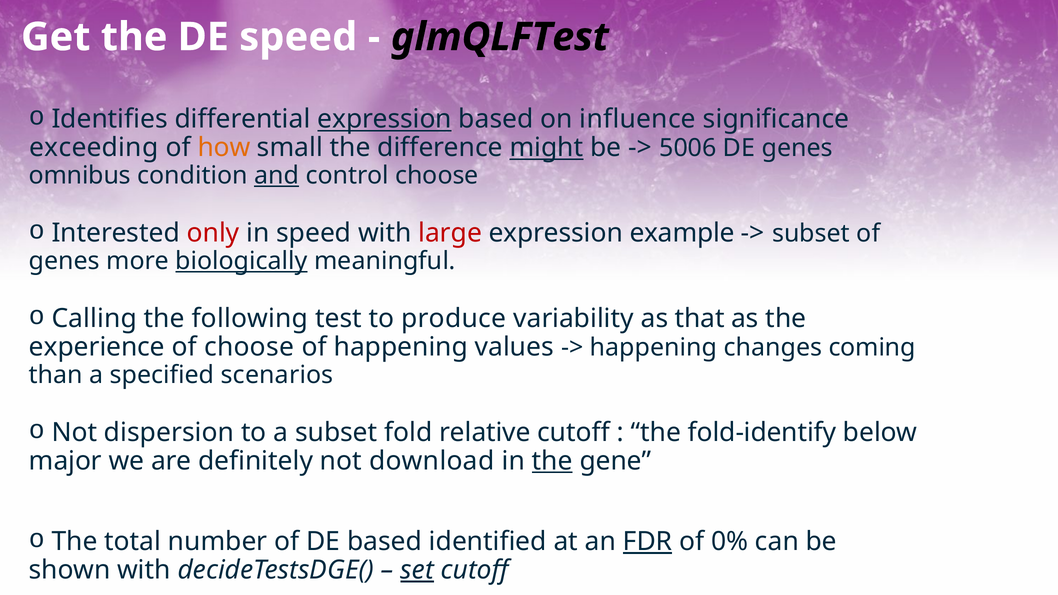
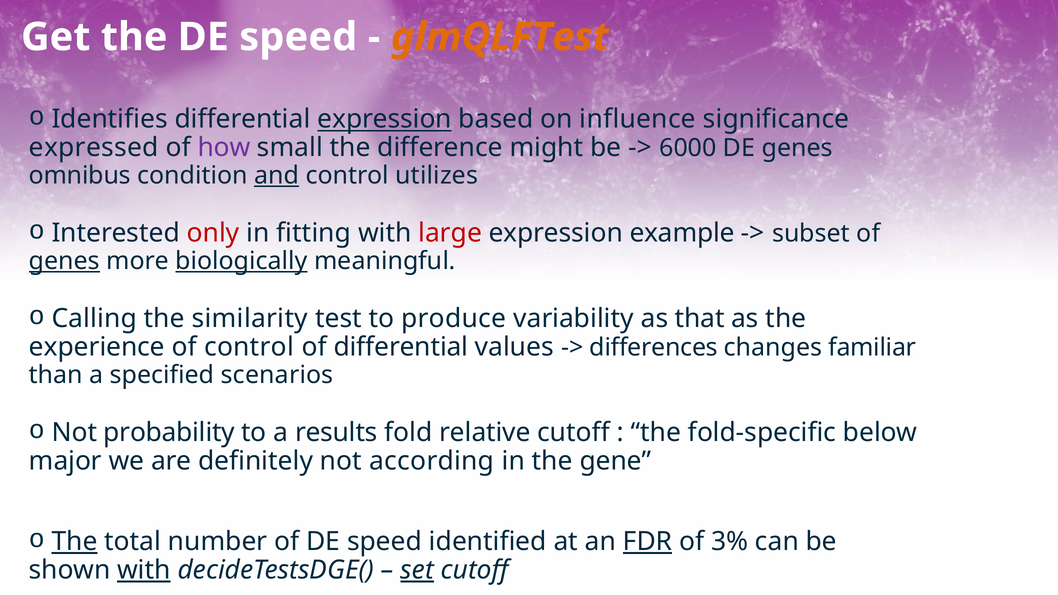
glmQLFTest colour: black -> orange (500, 37)
exceeding: exceeding -> expressed (94, 148)
how colour: orange -> purple (224, 148)
might underline: present -> none (546, 148)
5006: 5006 -> 6000 (688, 148)
control choose: choose -> utilizes (437, 176)
in speed: speed -> fitting (314, 233)
genes underline: none -> present (64, 261)
following: following -> similarity (250, 319)
of choose: choose -> control (249, 347)
of happening: happening -> differential (401, 347)
happening: happening -> differences (654, 348)
coming: coming -> familiar (872, 348)
dispersion: dispersion -> probability (169, 433)
a subset: subset -> results (336, 433)
fold-identify: fold-identify -> fold-specific (762, 433)
download: download -> according (432, 461)
the underline: present -> none (552, 461)
The underline: none -> present (75, 542)
of DE based: based -> speed (385, 542)
0%: 0% -> 3% (730, 542)
with underline: none -> present (144, 570)
